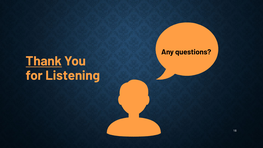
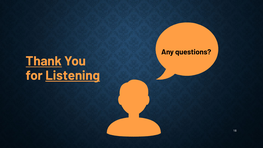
Listening underline: none -> present (73, 75)
